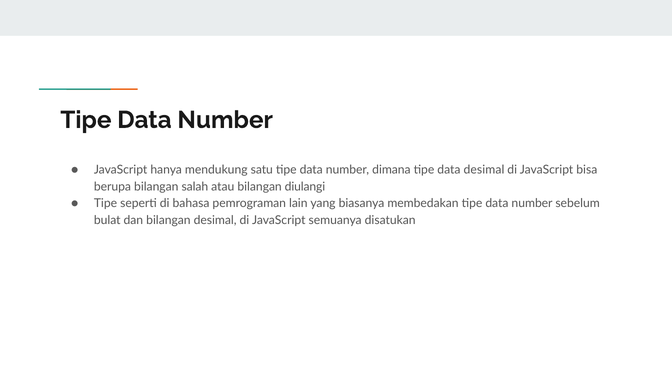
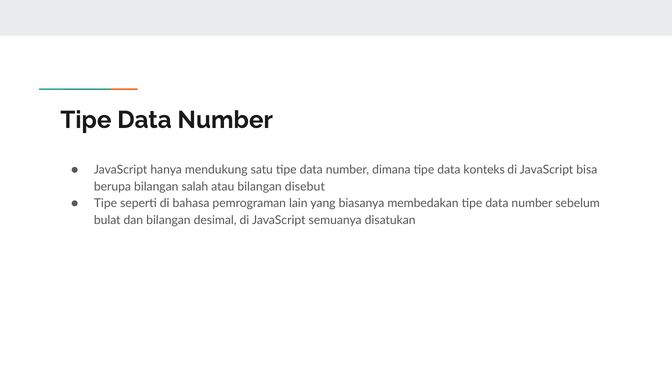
data desimal: desimal -> konteks (484, 170)
diulangi: diulangi -> disebut (305, 187)
